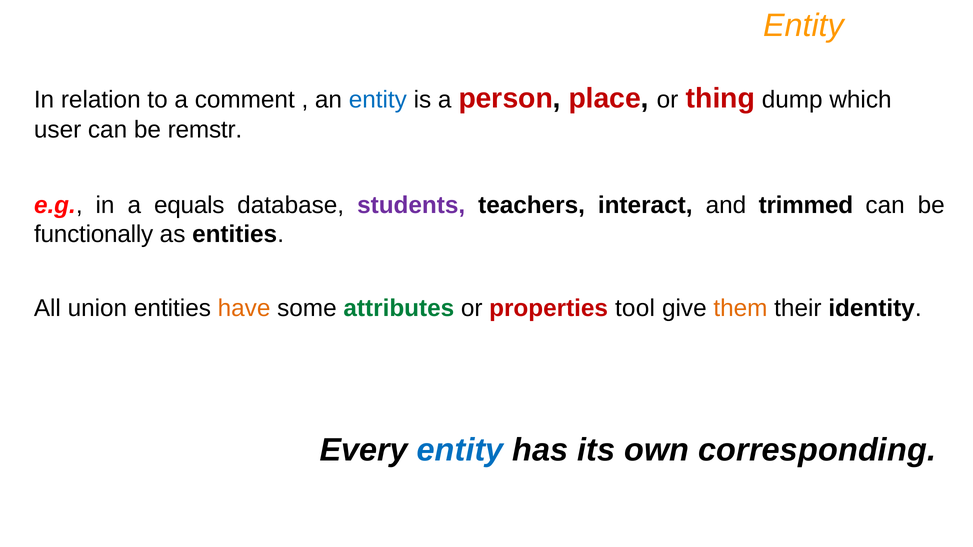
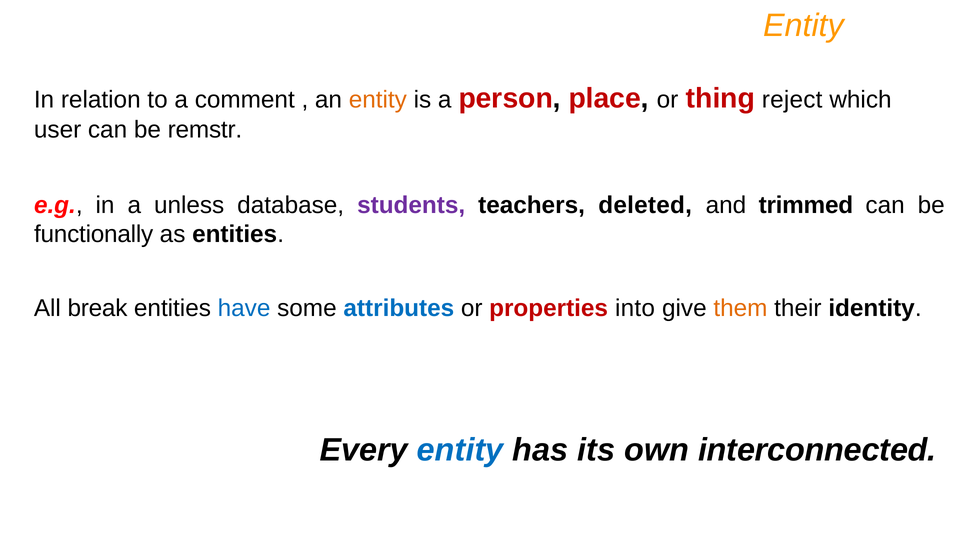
entity colour: blue -> orange (378, 100)
dump: dump -> reject (792, 100)
equals: equals -> unless (189, 205)
interact: interact -> deleted (645, 205)
union: union -> break (98, 308)
have colour: orange -> blue (244, 308)
attributes colour: green -> blue (399, 308)
tool: tool -> into (635, 308)
corresponding: corresponding -> interconnected (817, 450)
